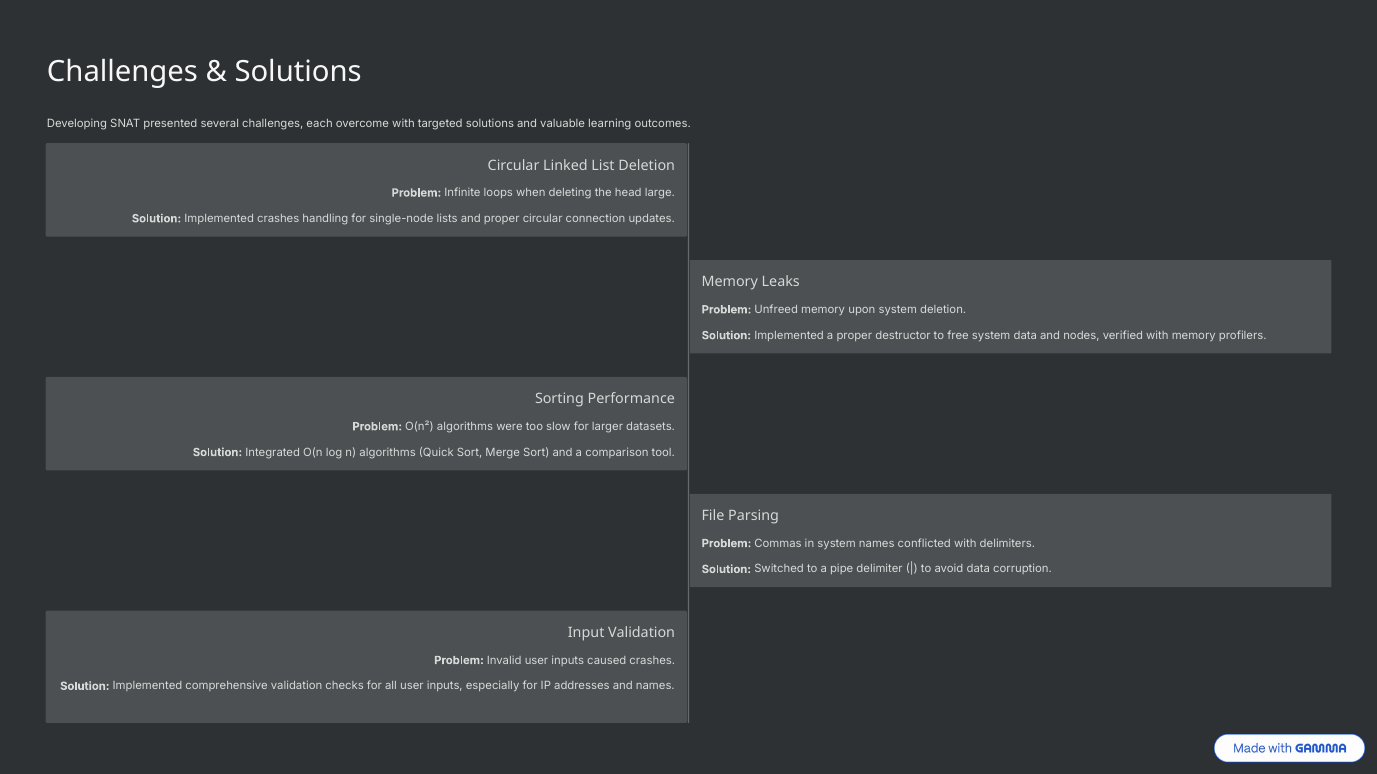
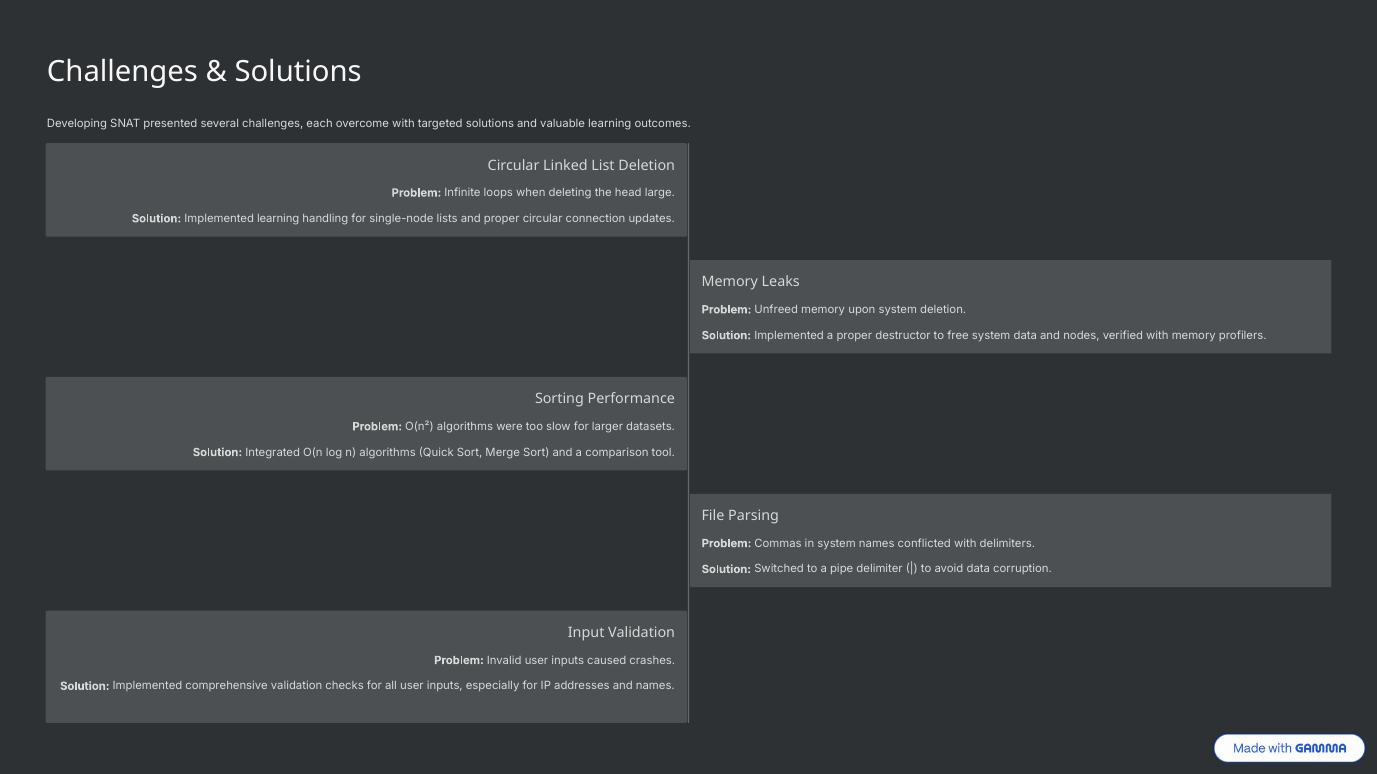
Implemented crashes: crashes -> learning (278, 219)
